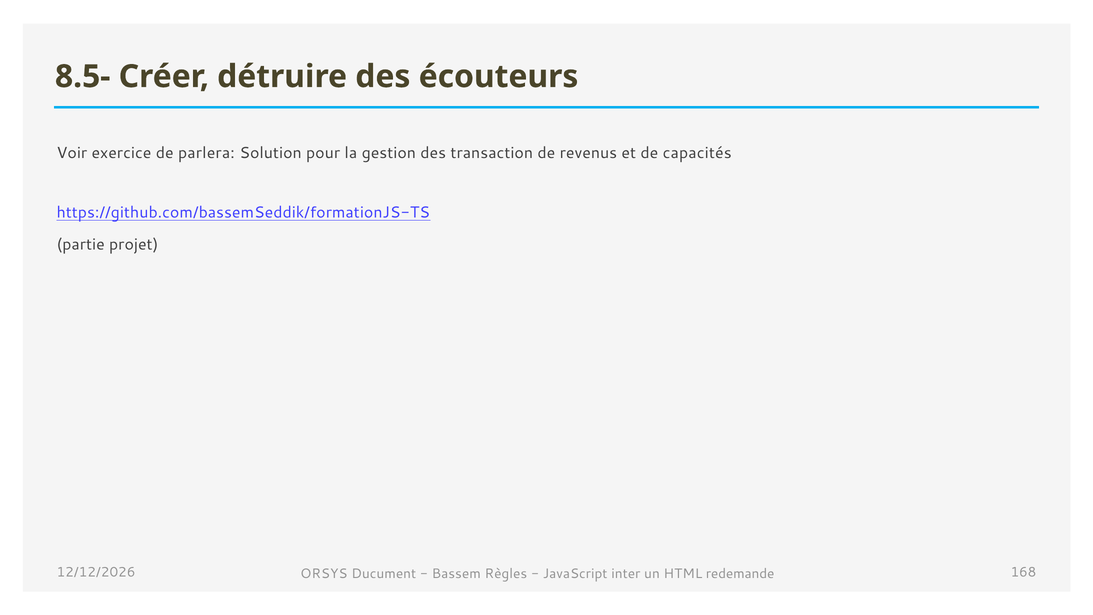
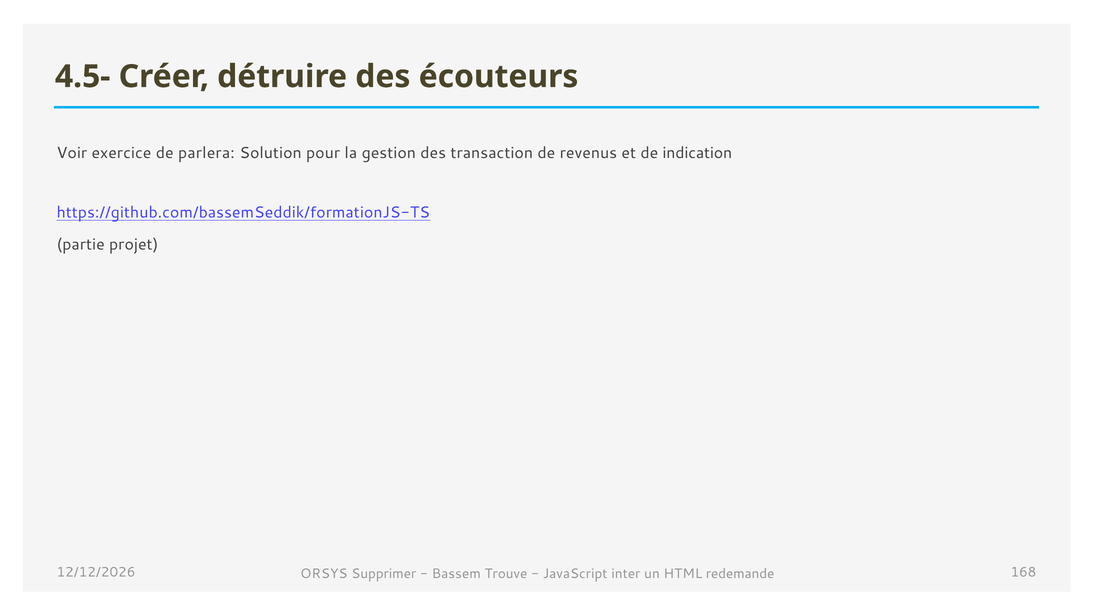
8.5-: 8.5- -> 4.5- (83, 77)
capacités: capacités -> indication (697, 153)
Ducument: Ducument -> Supprimer (384, 573)
Règles: Règles -> Trouve (506, 573)
